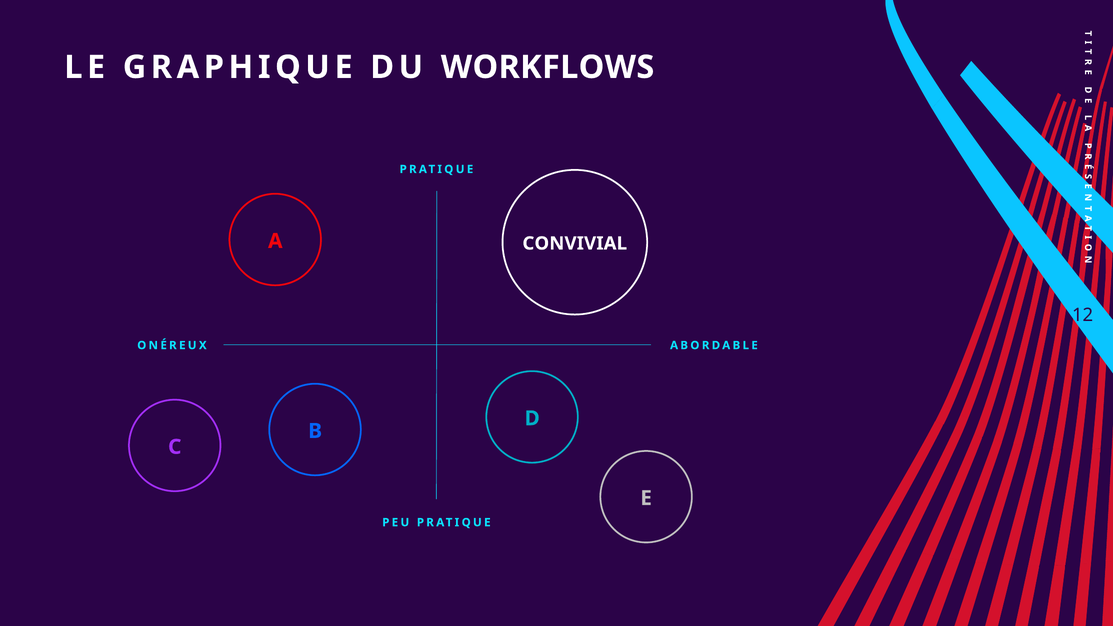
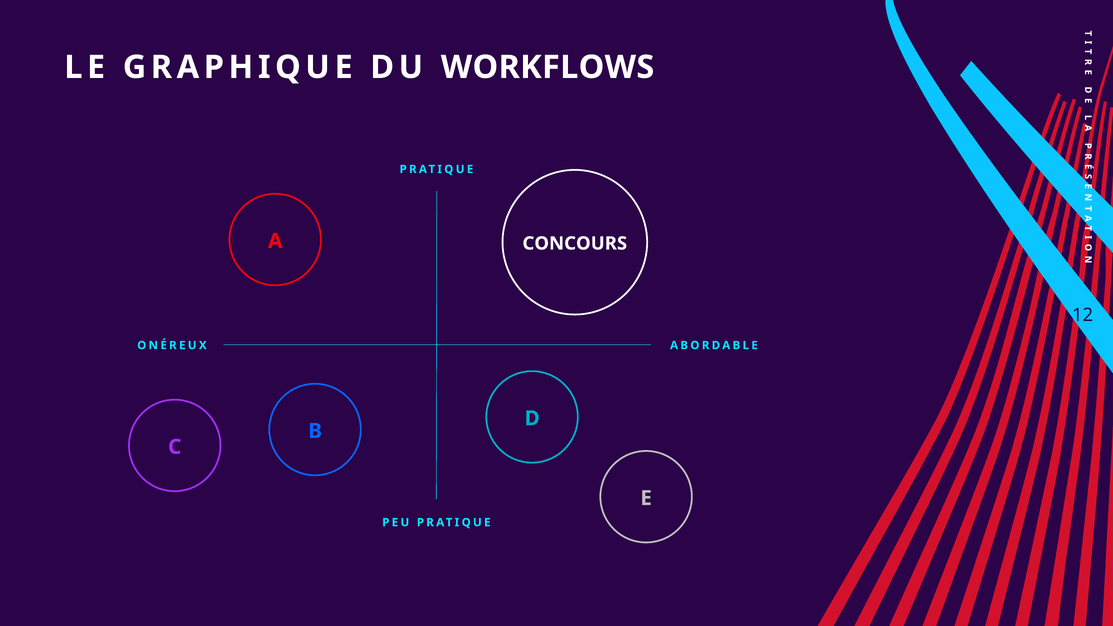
CONVIVIAL: CONVIVIAL -> CONCOURS (575, 243)
